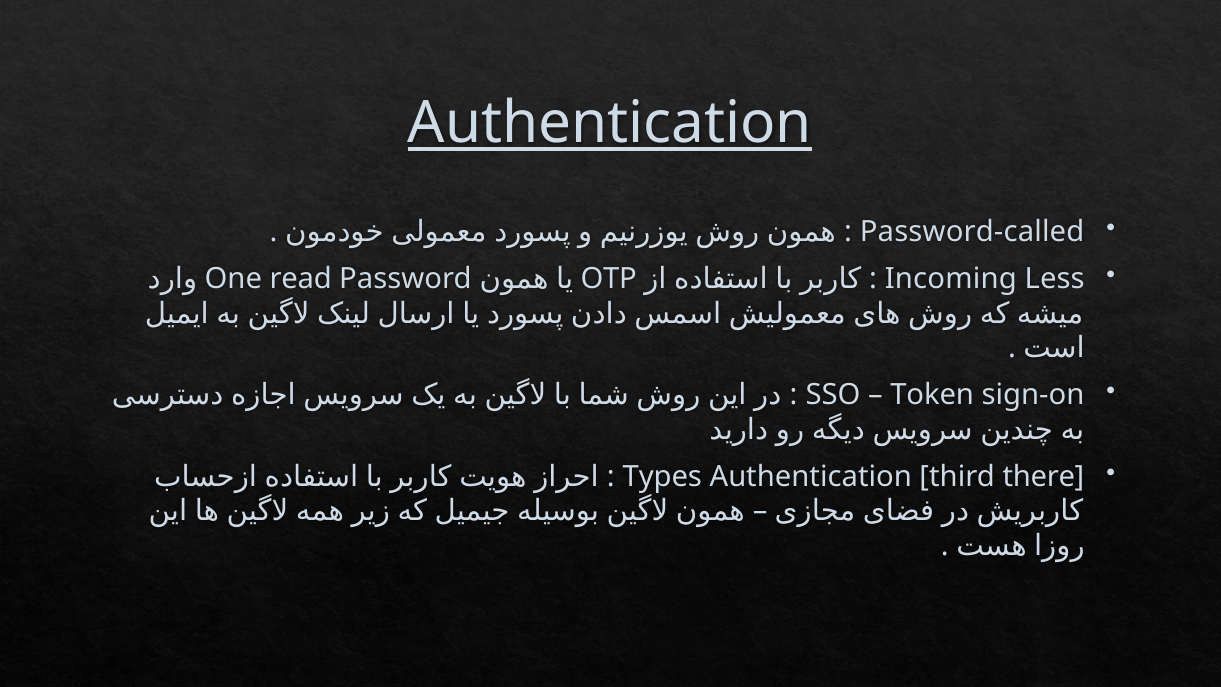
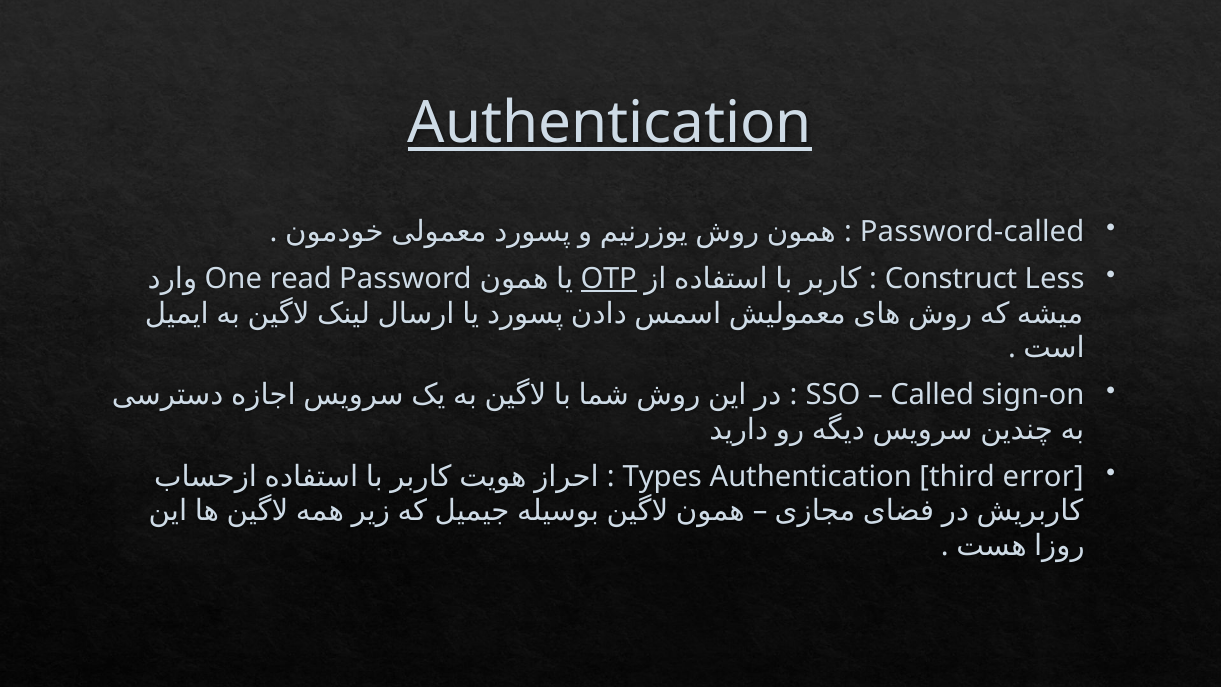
OTP underline: none -> present (609, 279)
Incoming: Incoming -> Construct (951, 279)
Token: Token -> Called (932, 395)
there: there -> error (1043, 476)
